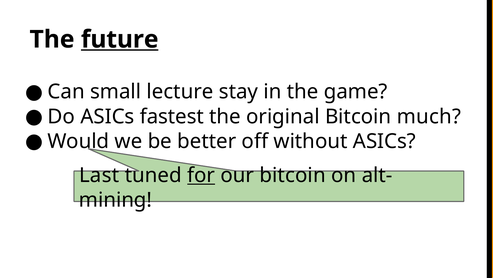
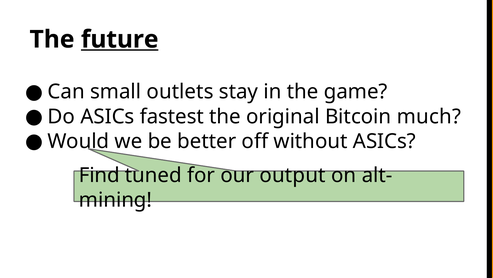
lecture: lecture -> outlets (180, 92)
Last: Last -> Find (99, 175)
for underline: present -> none (201, 175)
our bitcoin: bitcoin -> output (293, 175)
